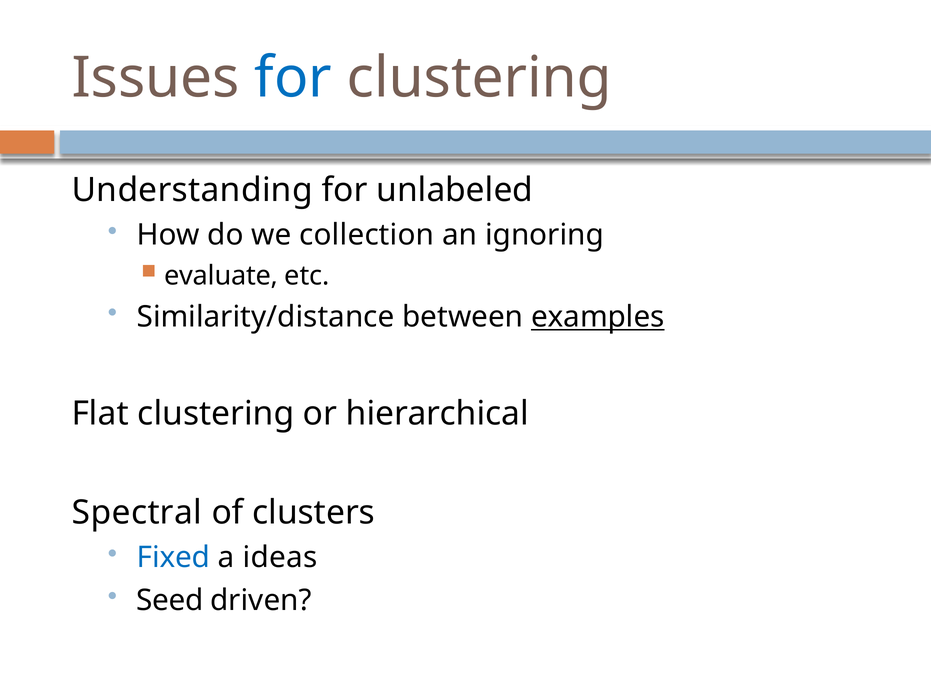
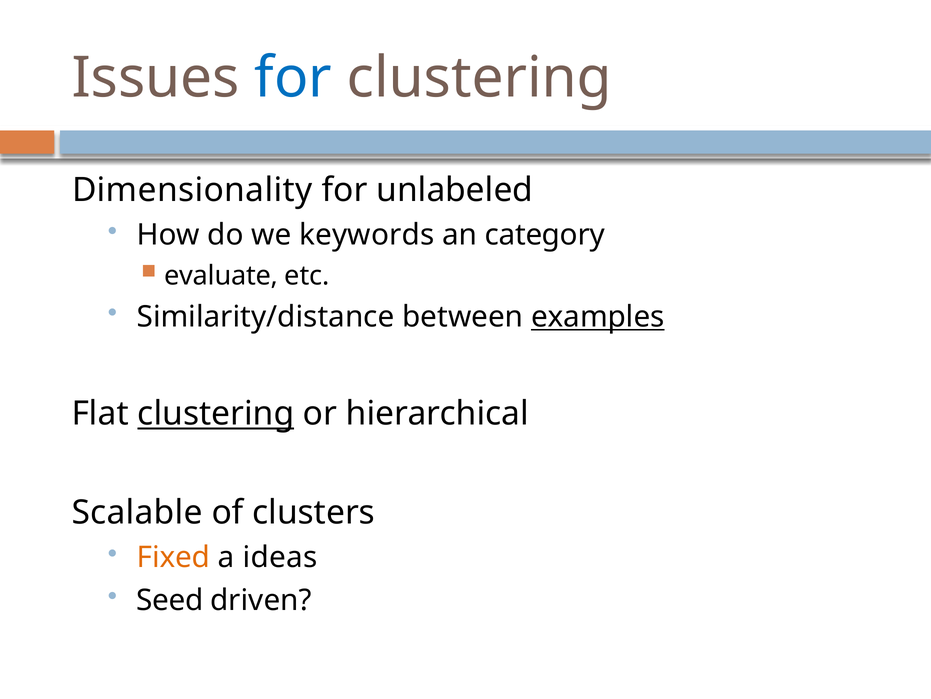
Understanding: Understanding -> Dimensionality (192, 190)
collection: collection -> keywords (367, 235)
ignoring: ignoring -> category (545, 235)
clustering underline: none -> present (216, 413)
Spectral: Spectral -> Scalable (137, 512)
Fixed colour: blue -> orange (173, 557)
